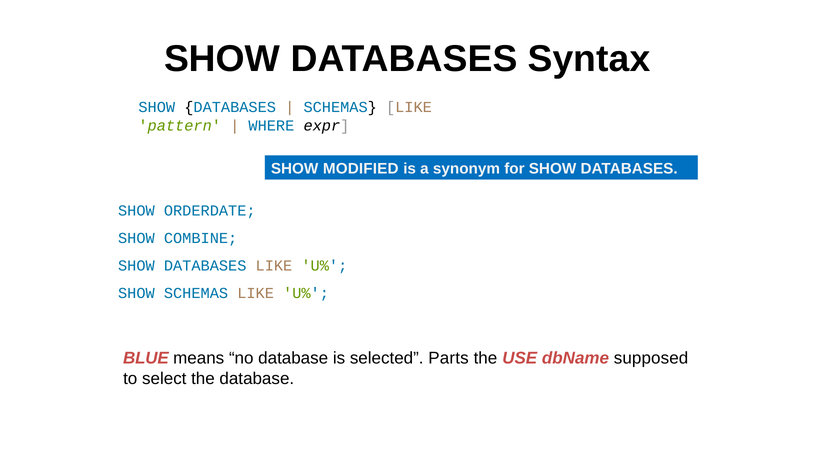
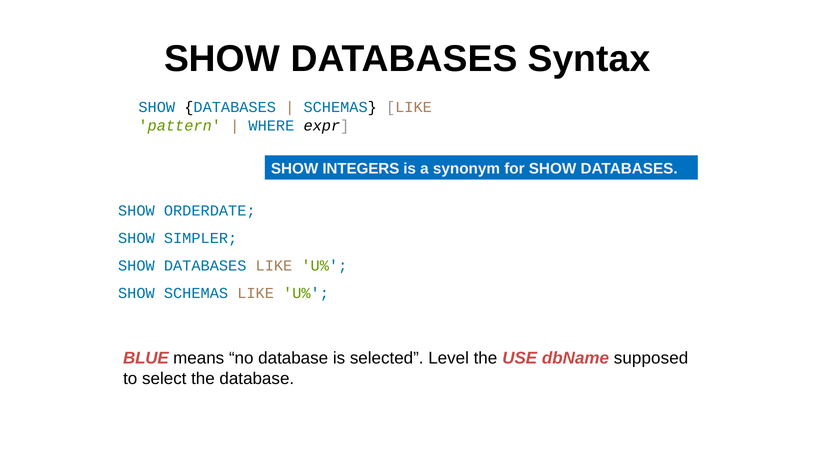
MODIFIED: MODIFIED -> INTEGERS (361, 169)
COMBINE: COMBINE -> SIMPLER (201, 238)
Parts: Parts -> Level (449, 359)
